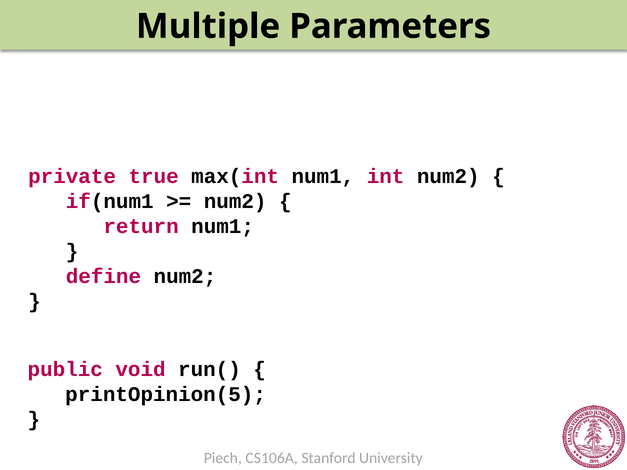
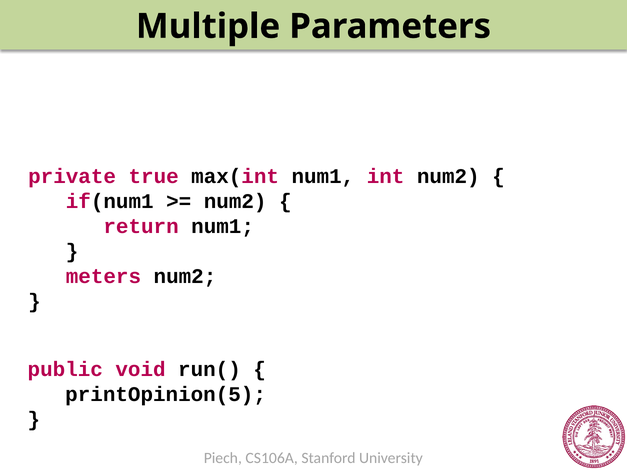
define: define -> meters (103, 277)
